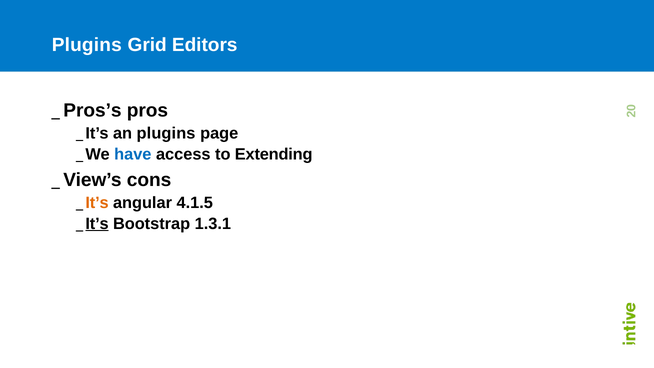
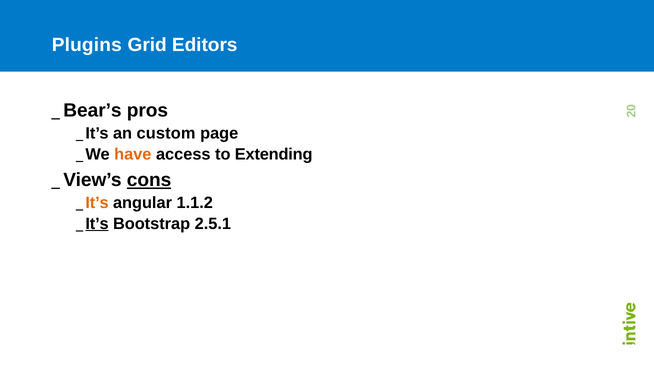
Pros’s: Pros’s -> Bear’s (92, 111)
an plugins: plugins -> custom (166, 133)
have colour: blue -> orange (133, 154)
cons underline: none -> present (149, 180)
4.1.5: 4.1.5 -> 1.1.2 (195, 203)
1.3.1: 1.3.1 -> 2.5.1 (213, 224)
